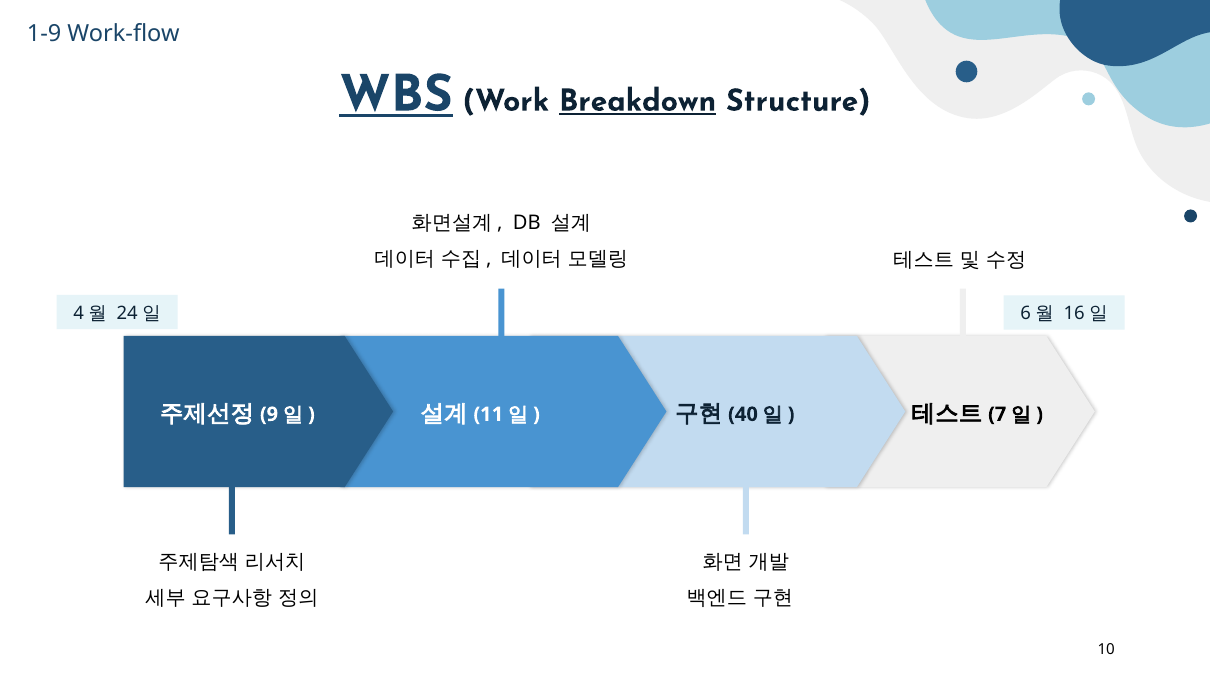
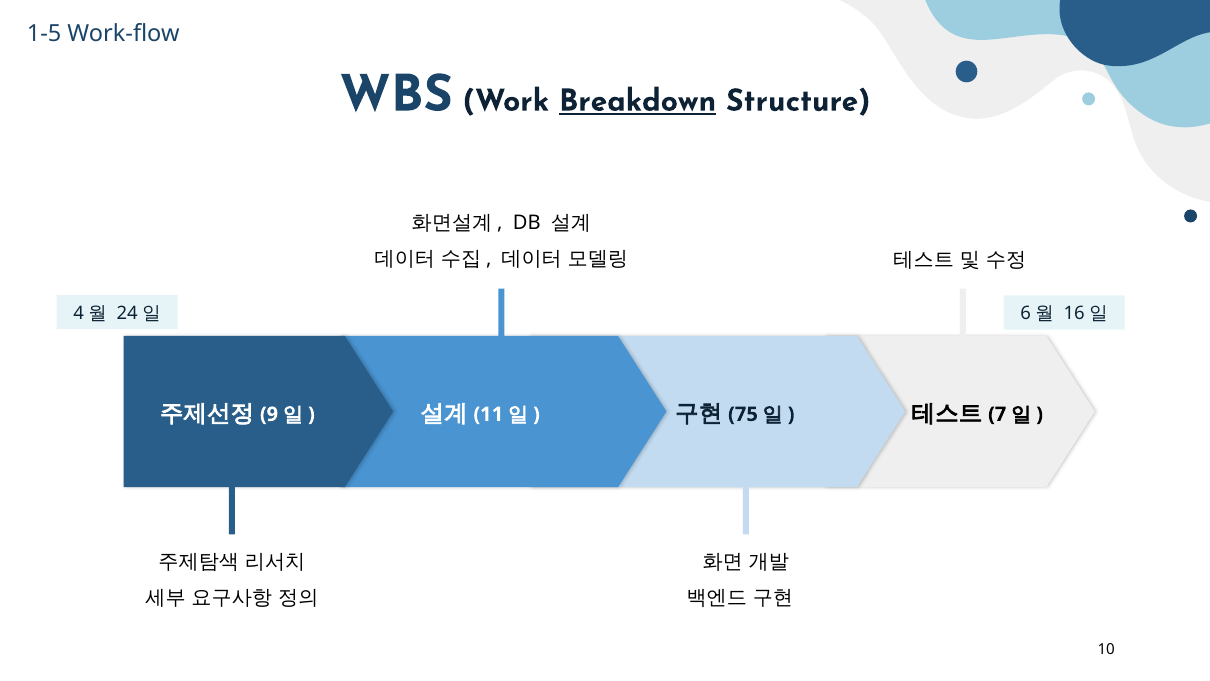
1-9: 1-9 -> 1-5 (44, 34)
WBS underline: present -> none (396, 94)
40: 40 -> 75 (743, 414)
